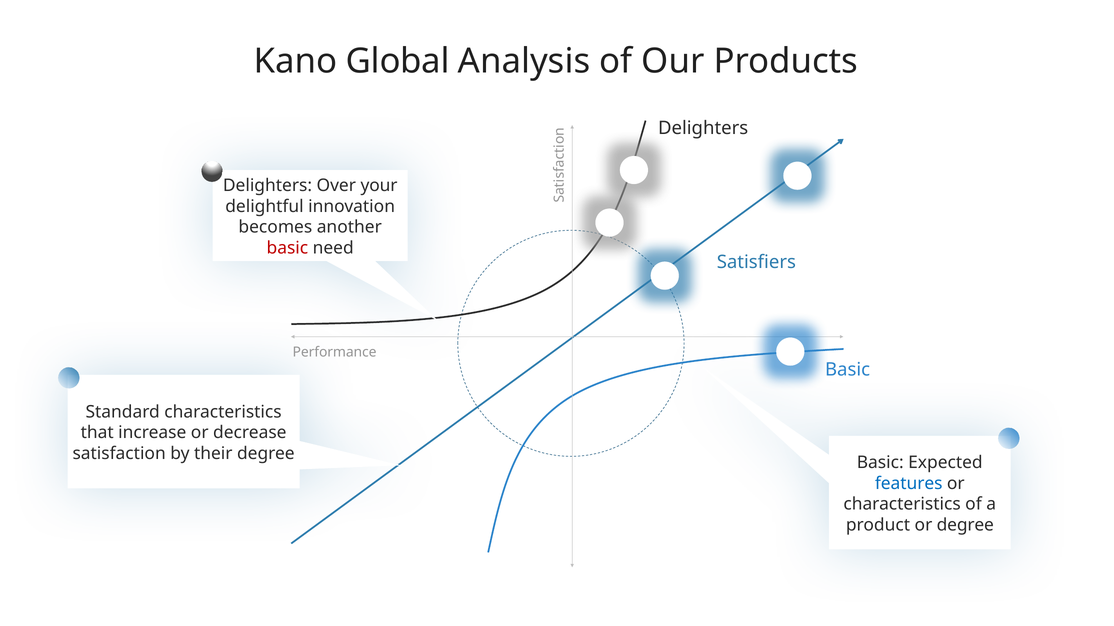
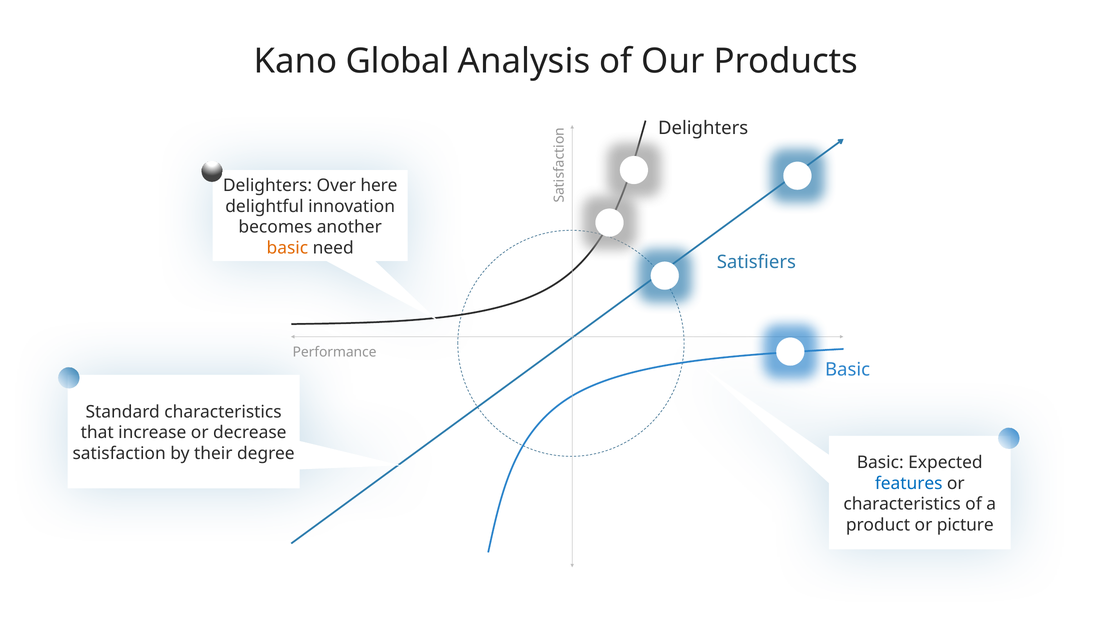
Over your: your -> here (379, 186)
basic colour: red -> orange (287, 248)
or degree: degree -> picture (965, 526)
